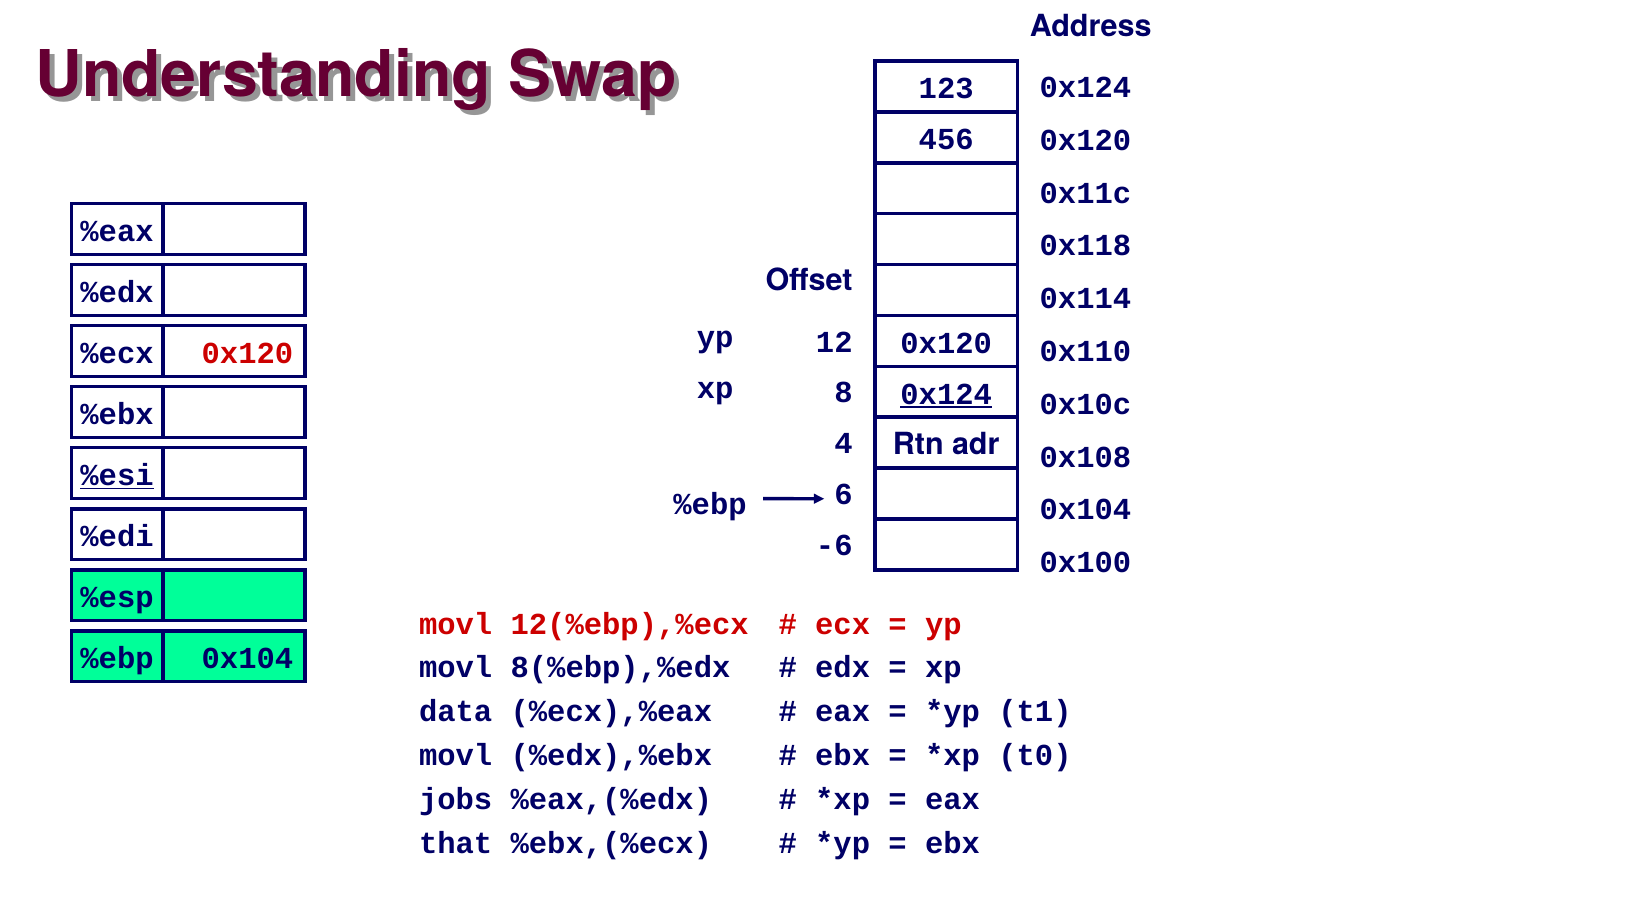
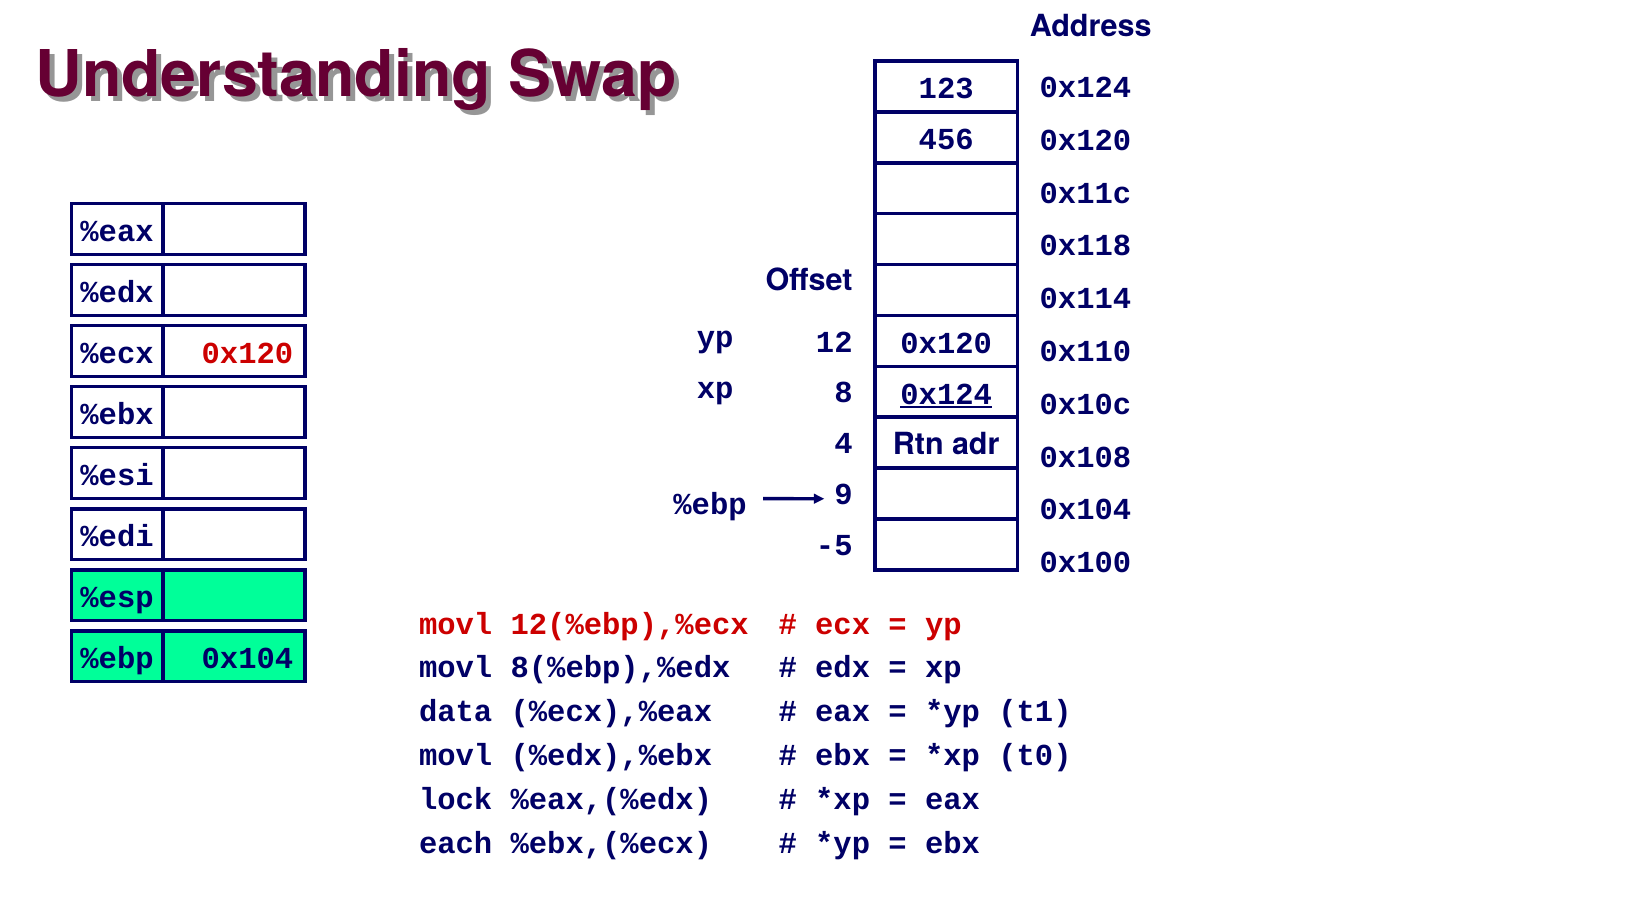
%esi underline: present -> none (117, 475)
6: 6 -> 9 (843, 494)
-6: -6 -> -5 (834, 545)
jobs: jobs -> lock (456, 800)
that: that -> each (456, 843)
